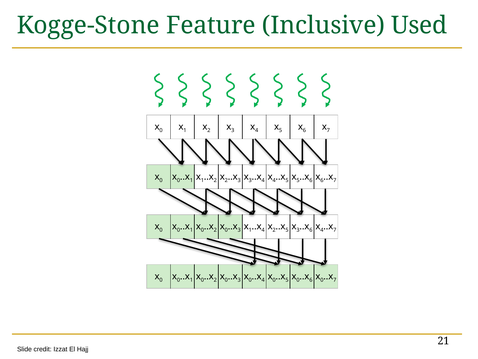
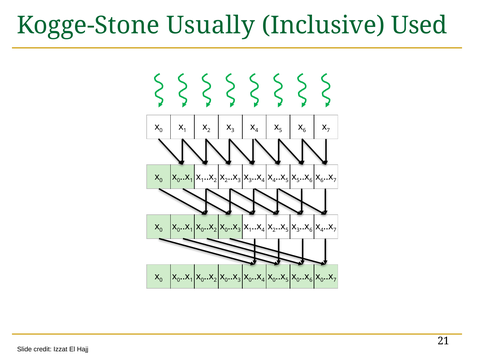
Feature: Feature -> Usually (211, 25)
